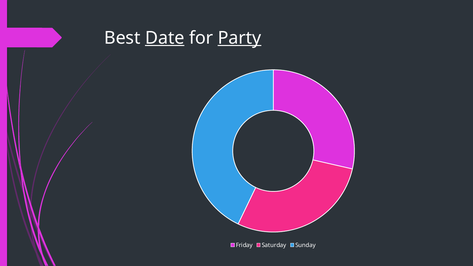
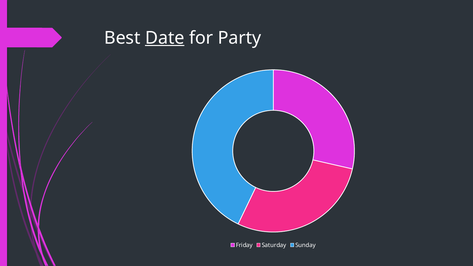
Party underline: present -> none (240, 38)
